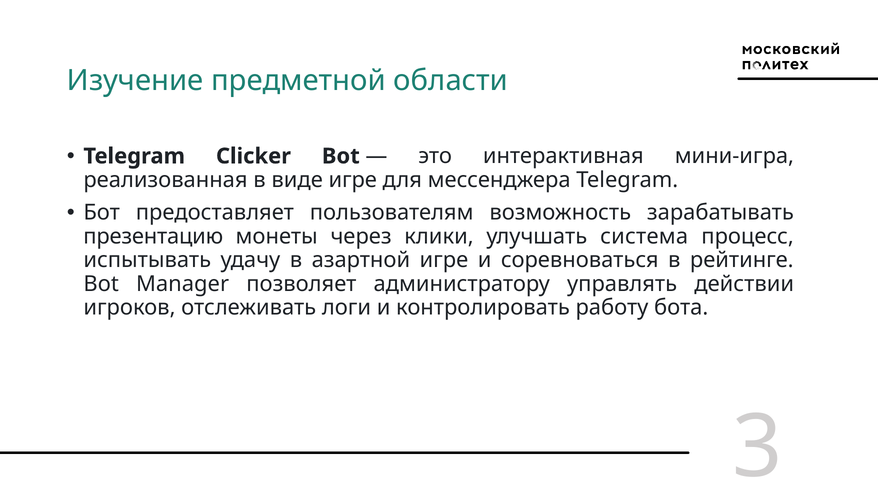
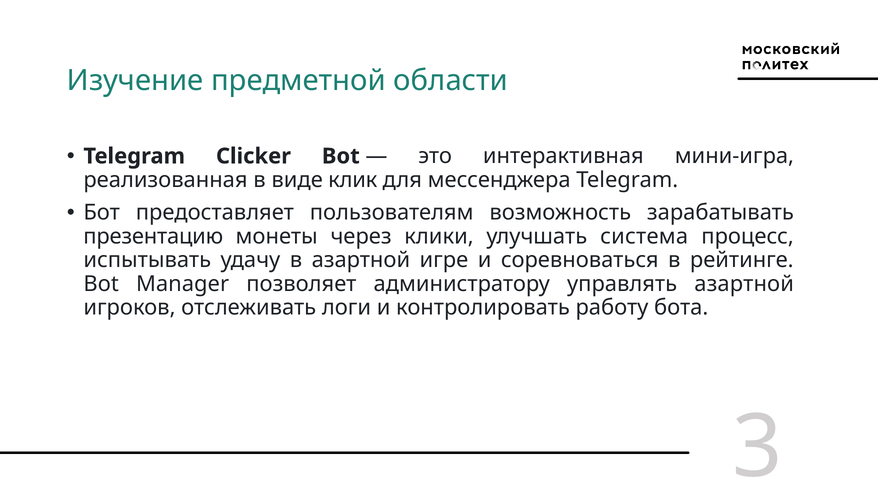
виде игре: игре -> клик (353, 180)
управлять действии: действии -> азартной (744, 284)
